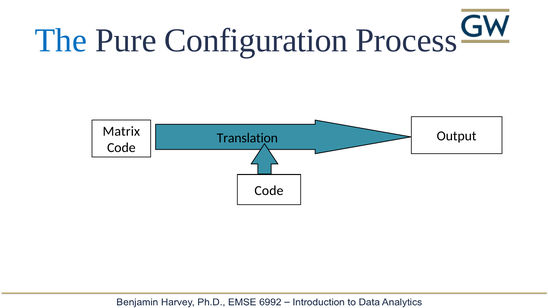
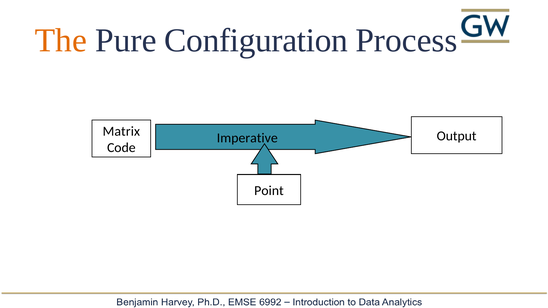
The colour: blue -> orange (61, 40)
Translation: Translation -> Imperative (247, 138)
Code: Code -> Point (269, 191)
